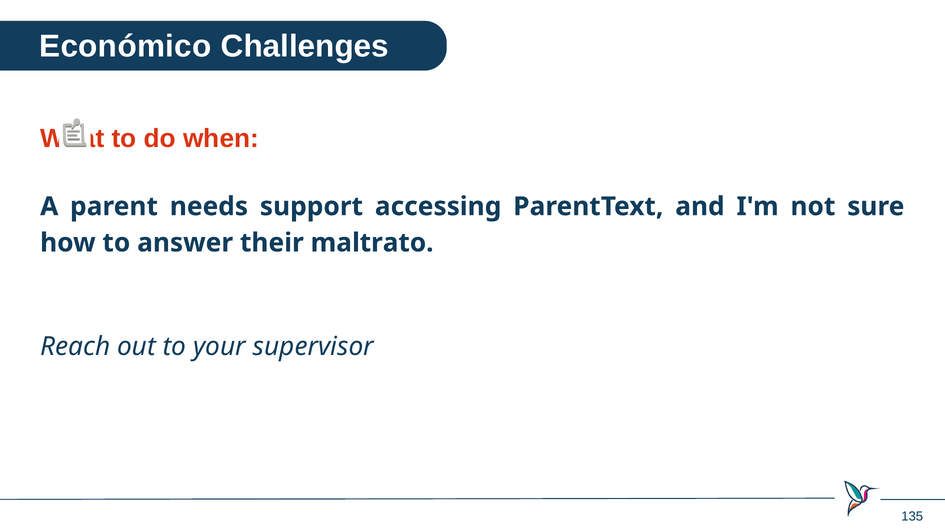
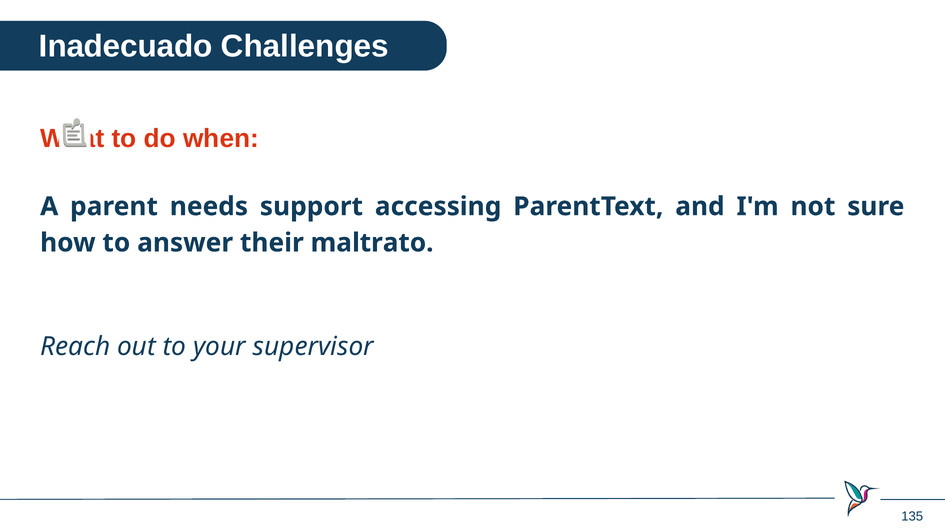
Económico: Económico -> Inadecuado (126, 46)
